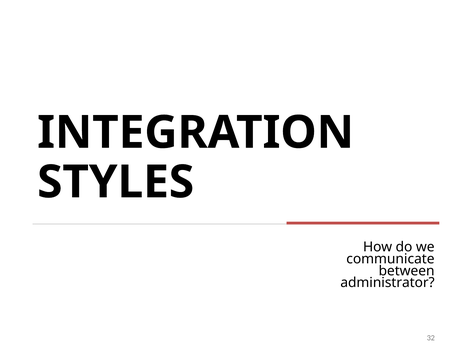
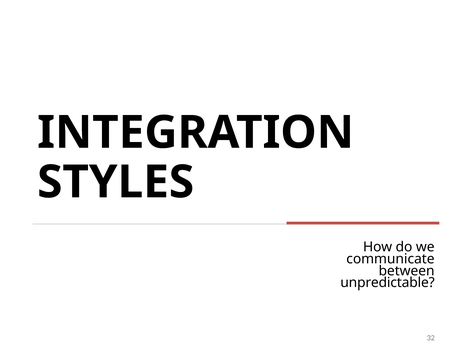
administrator: administrator -> unpredictable (388, 283)
